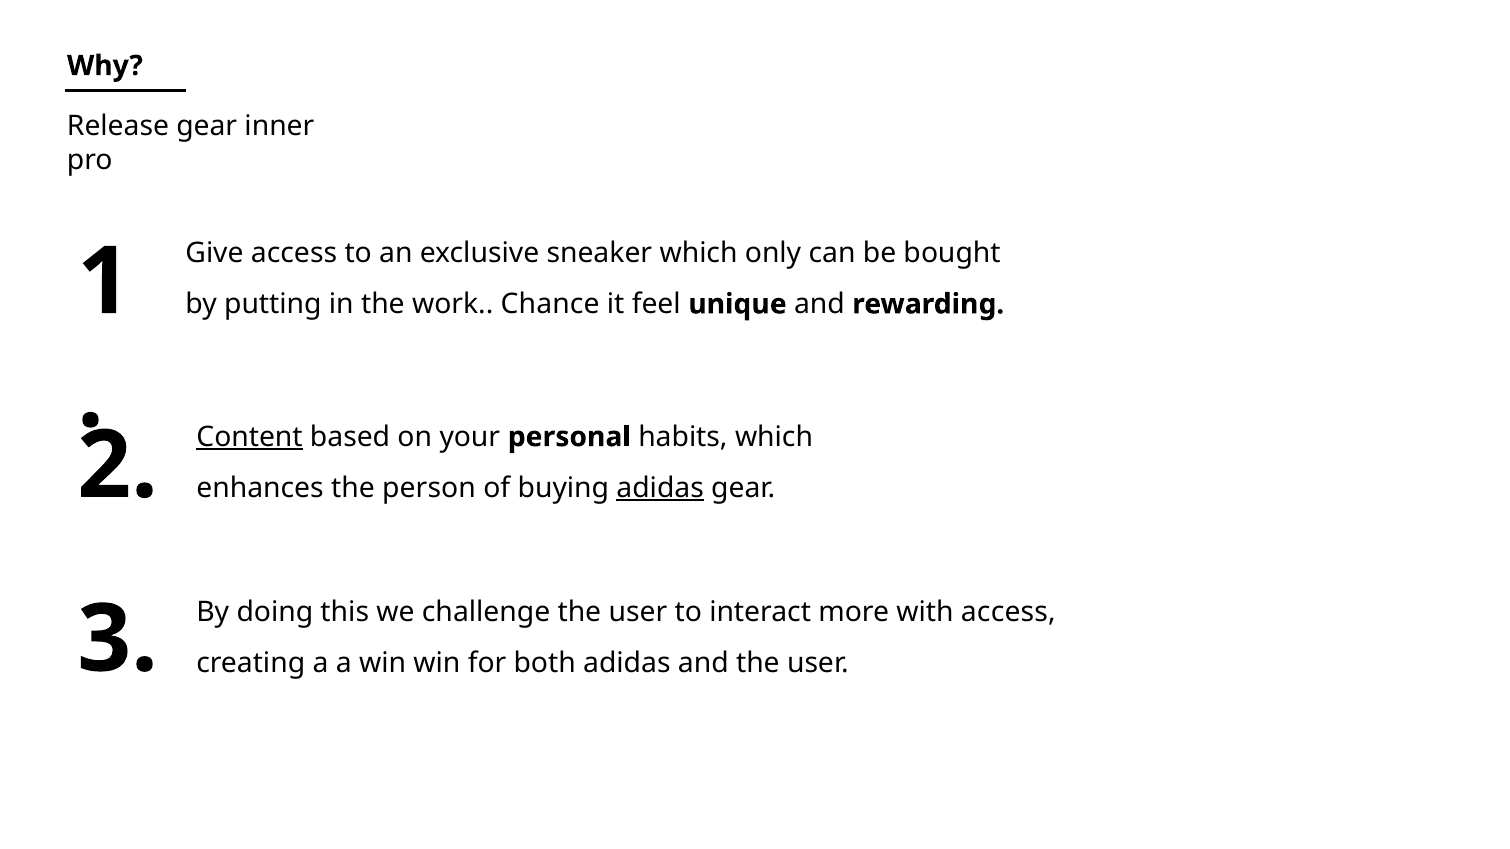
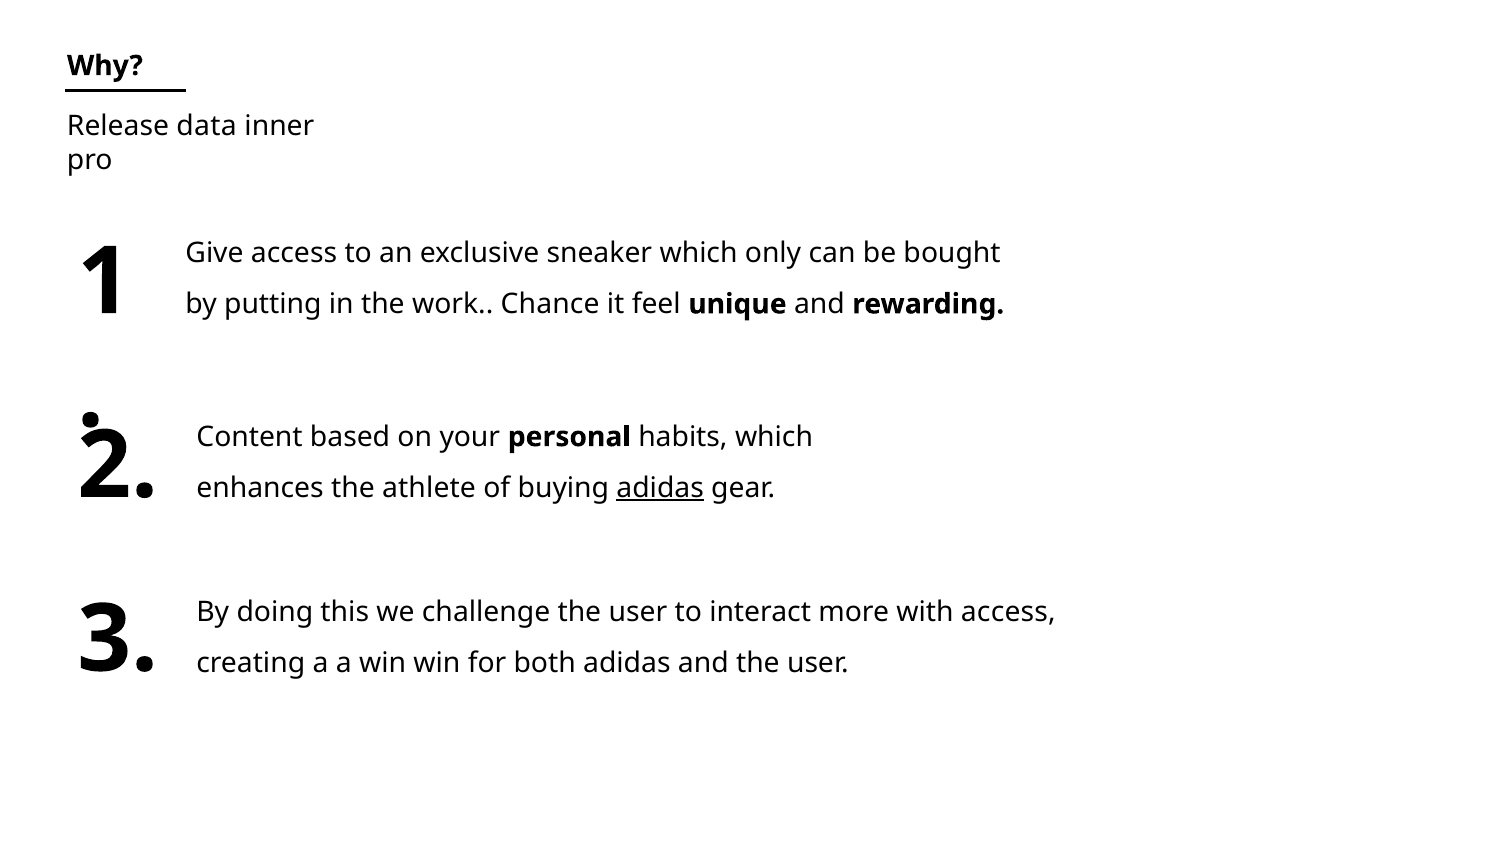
Release gear: gear -> data (207, 126)
Content underline: present -> none (250, 437)
person: person -> athlete (429, 488)
